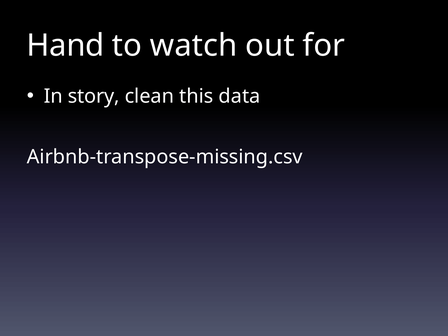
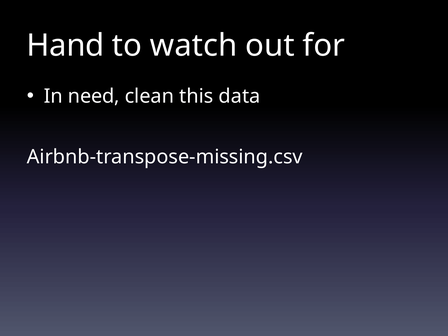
story: story -> need (94, 96)
